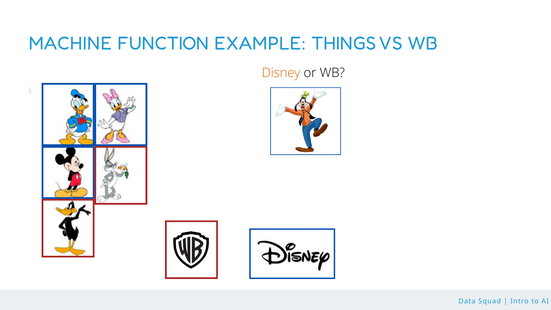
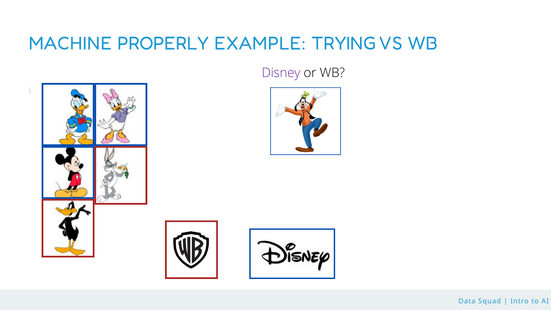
FUNCTION: FUNCTION -> PROPERLY (163, 43)
THINGS: THINGS -> TRYING (344, 43)
Disney colour: orange -> purple (281, 73)
